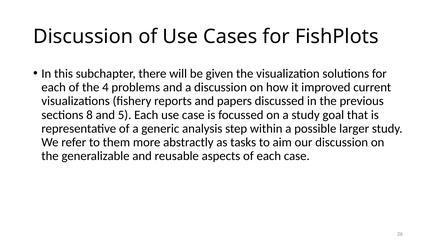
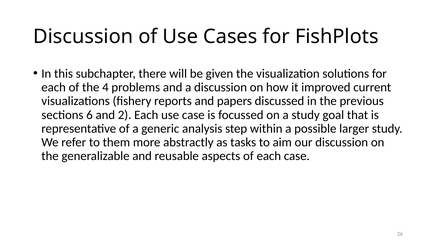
8: 8 -> 6 (90, 115)
5: 5 -> 2 (125, 115)
